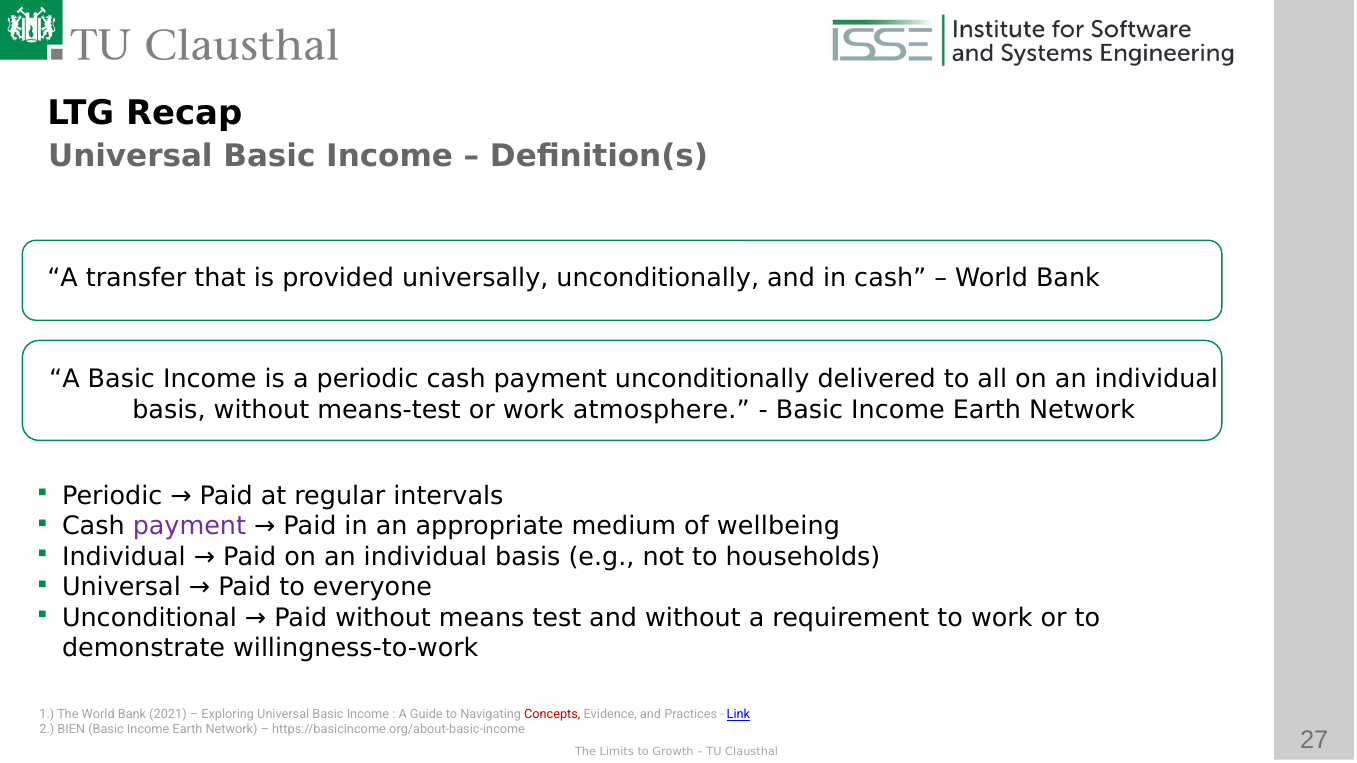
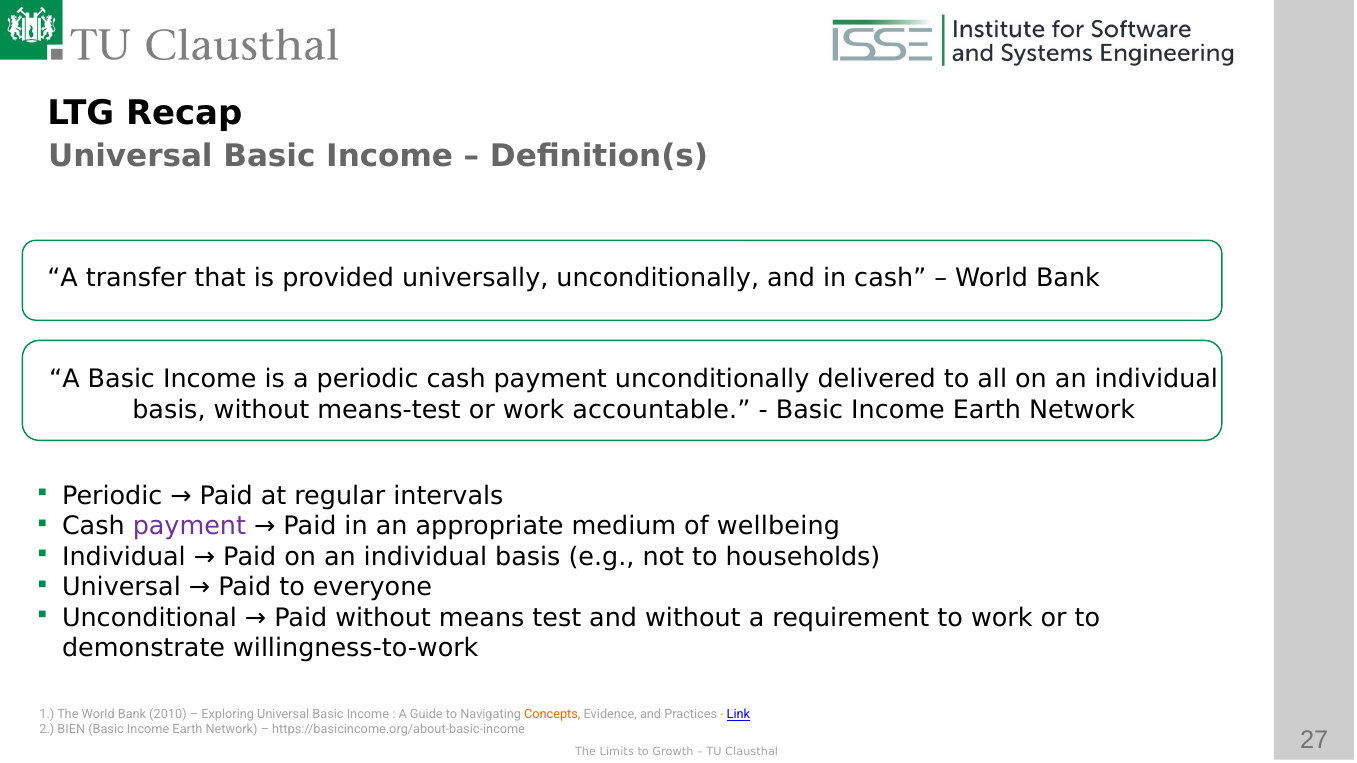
atmosphere: atmosphere -> accountable (661, 410)
2021: 2021 -> 2010 (168, 715)
Concepts colour: red -> orange (552, 715)
